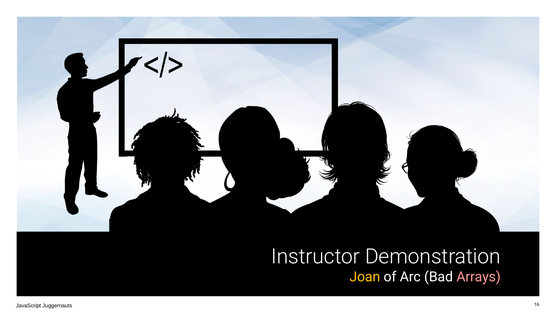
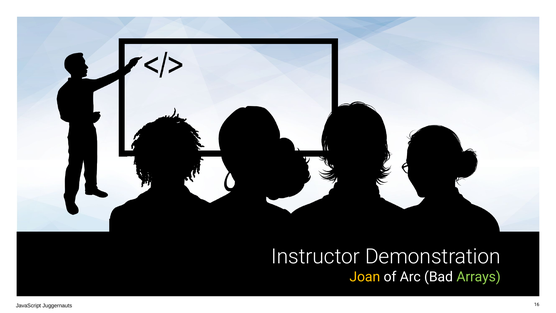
Arrays colour: pink -> light green (479, 277)
